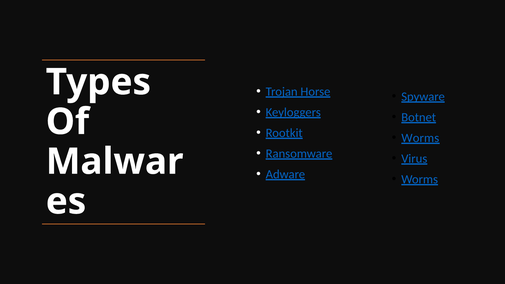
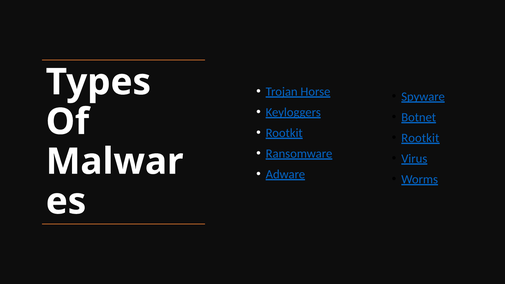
Worms: Worms -> Rootkit (420, 138)
